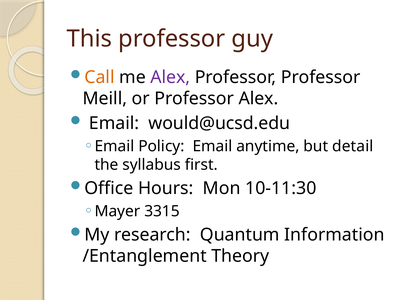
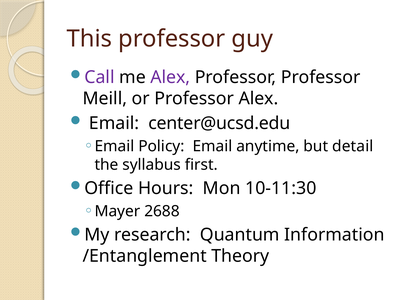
Call colour: orange -> purple (99, 77)
would@ucsd.edu: would@ucsd.edu -> center@ucsd.edu (219, 123)
3315: 3315 -> 2688 (162, 211)
